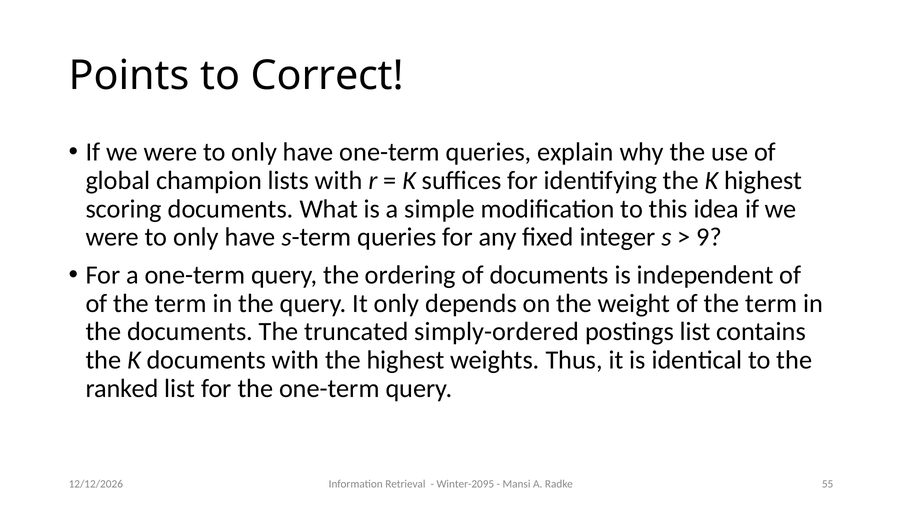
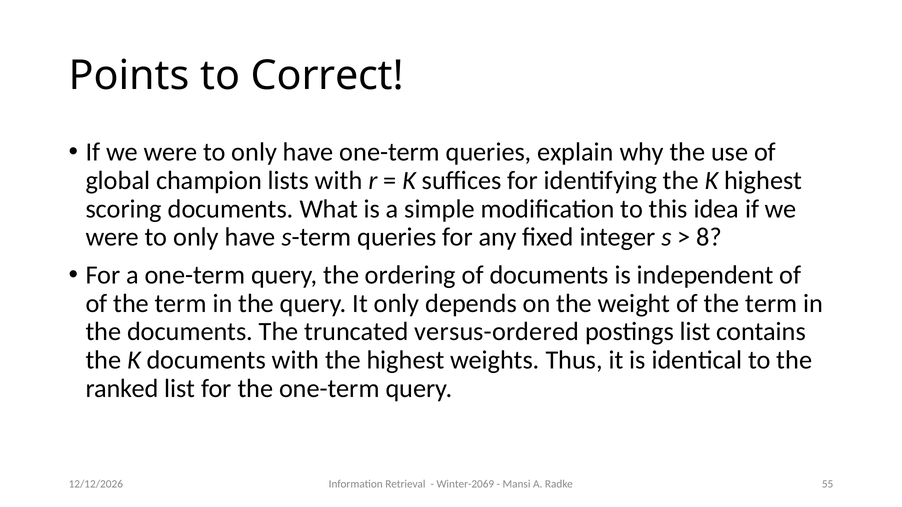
9: 9 -> 8 (709, 237)
simply-ordered: simply-ordered -> versus-ordered (497, 332)
Winter-2095: Winter-2095 -> Winter-2069 (465, 485)
